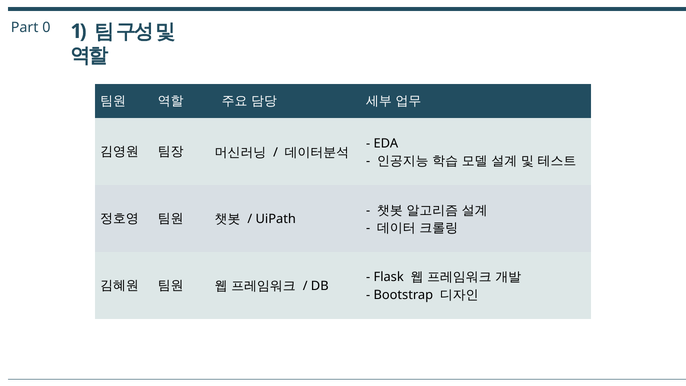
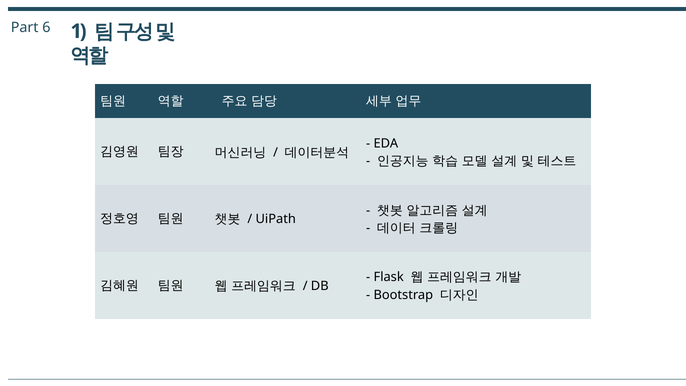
0: 0 -> 6 (46, 27)
